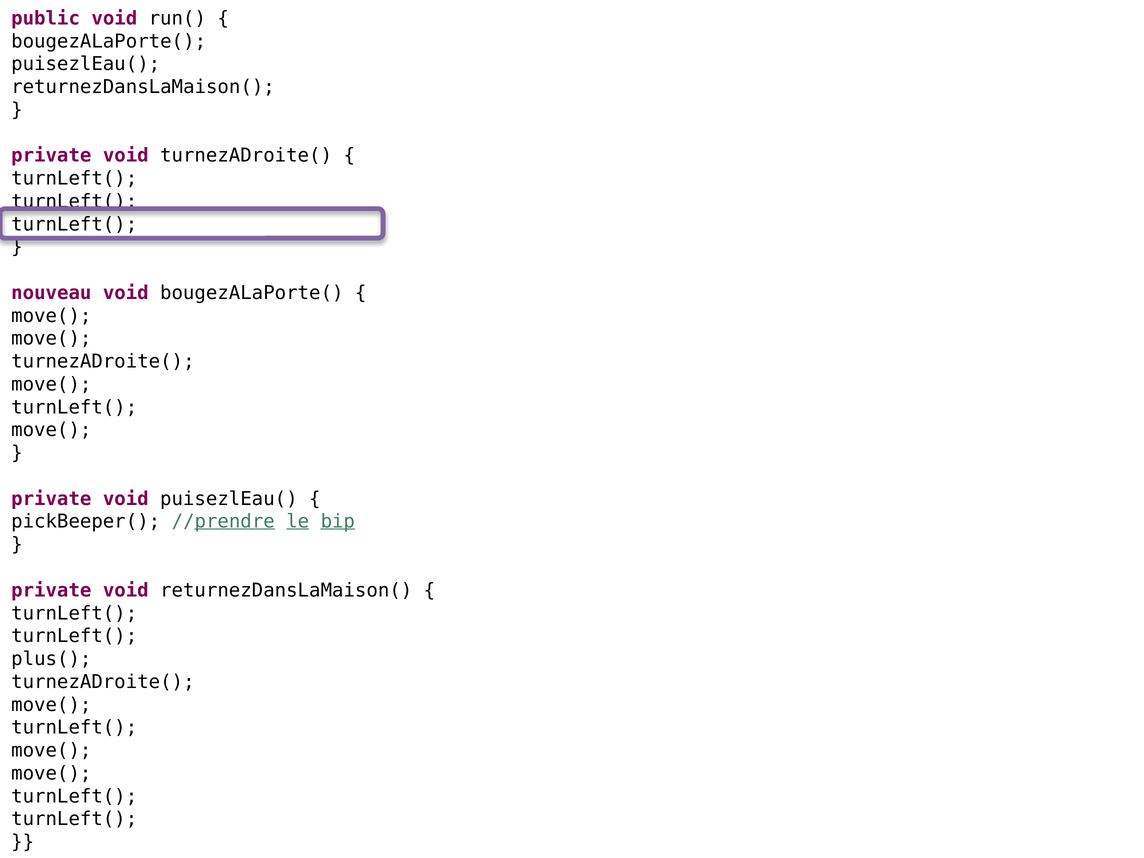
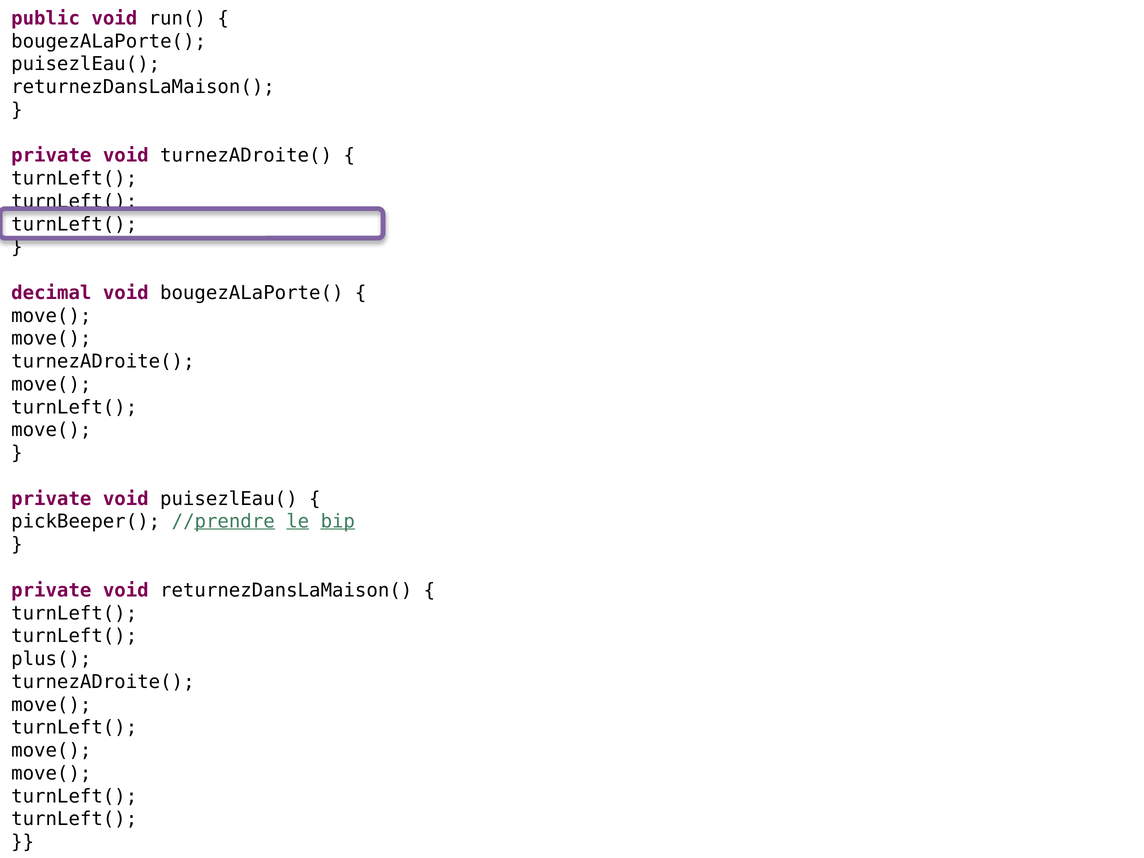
nouveau: nouveau -> decimal (51, 293)
